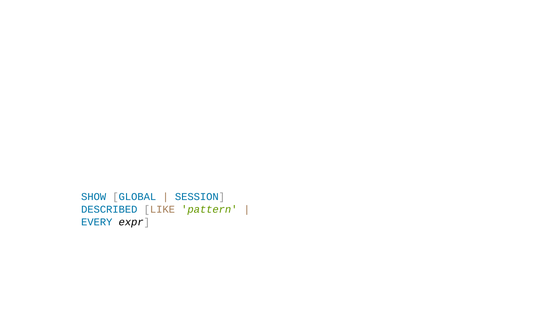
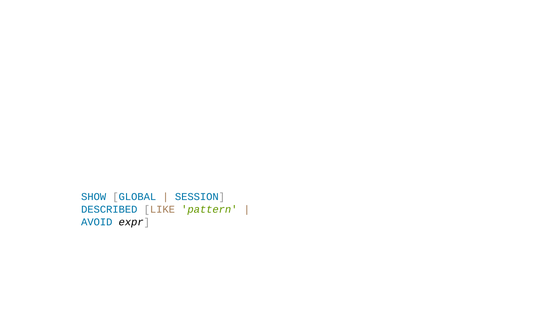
EVERY: EVERY -> AVOID (97, 222)
